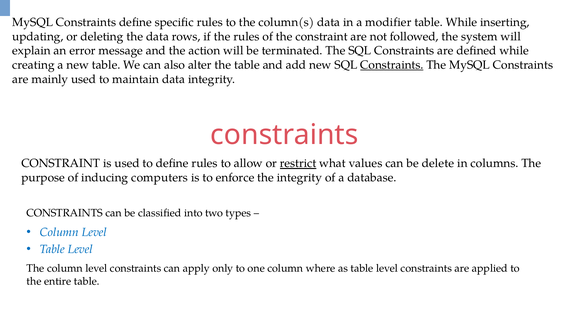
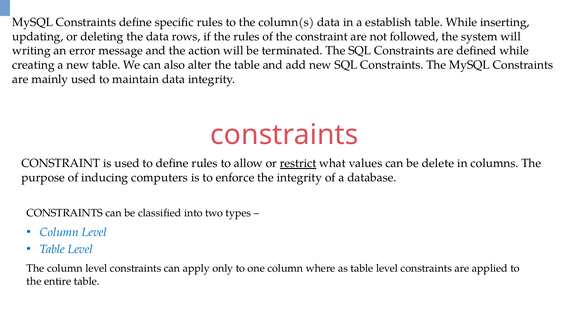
modifier: modifier -> establish (388, 22)
explain: explain -> writing (31, 51)
Constraints underline: present -> none (392, 65)
